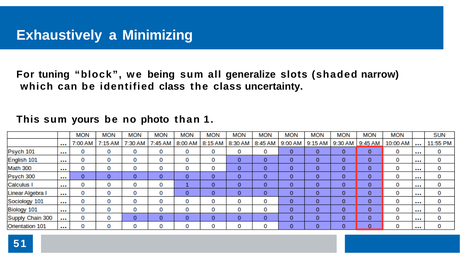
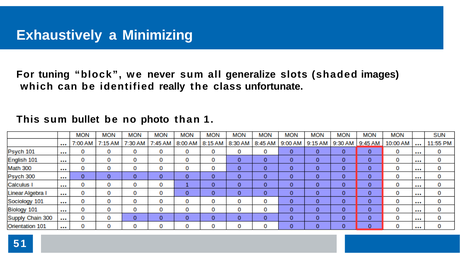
being: being -> never (161, 74)
narrow: narrow -> images (380, 74)
identified class: class -> really (172, 86)
uncertainty: uncertainty -> unfortunate (274, 86)
yours: yours -> bullet (85, 119)
